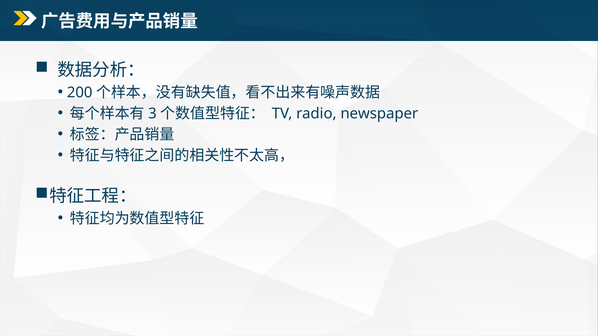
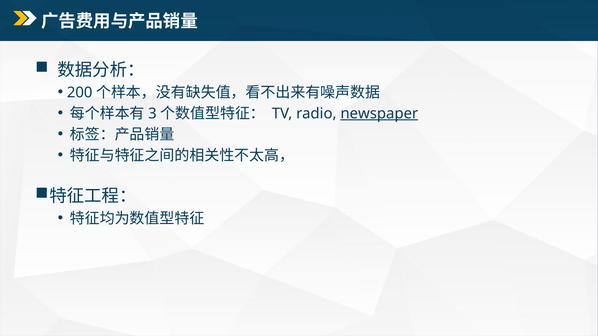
newspaper underline: none -> present (379, 114)
